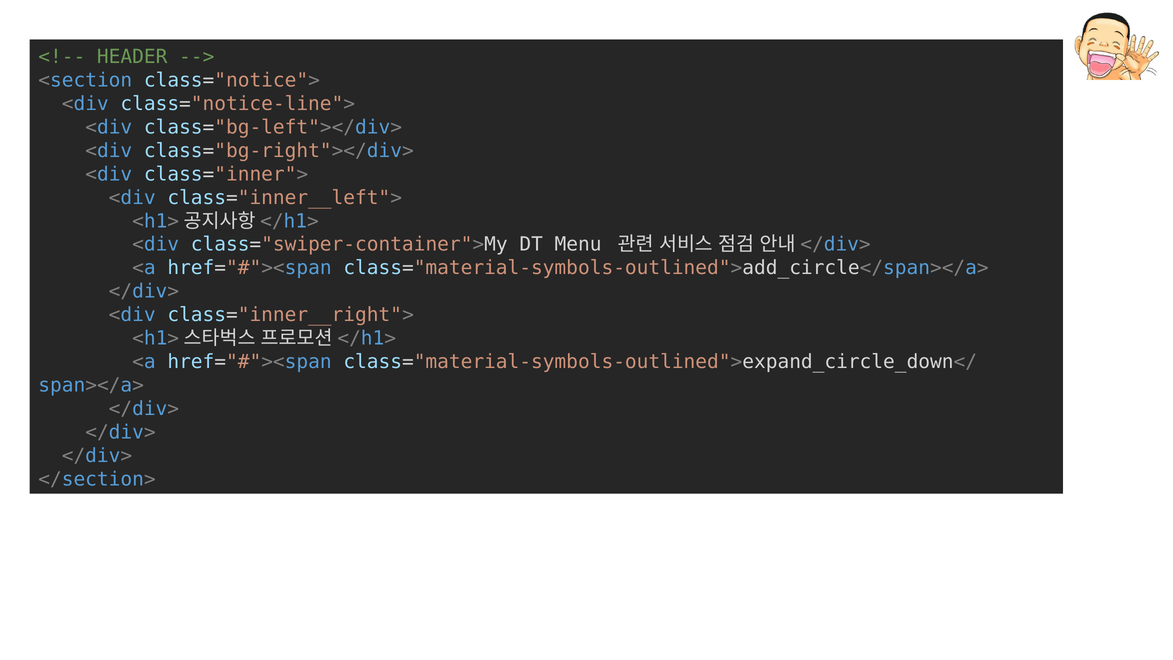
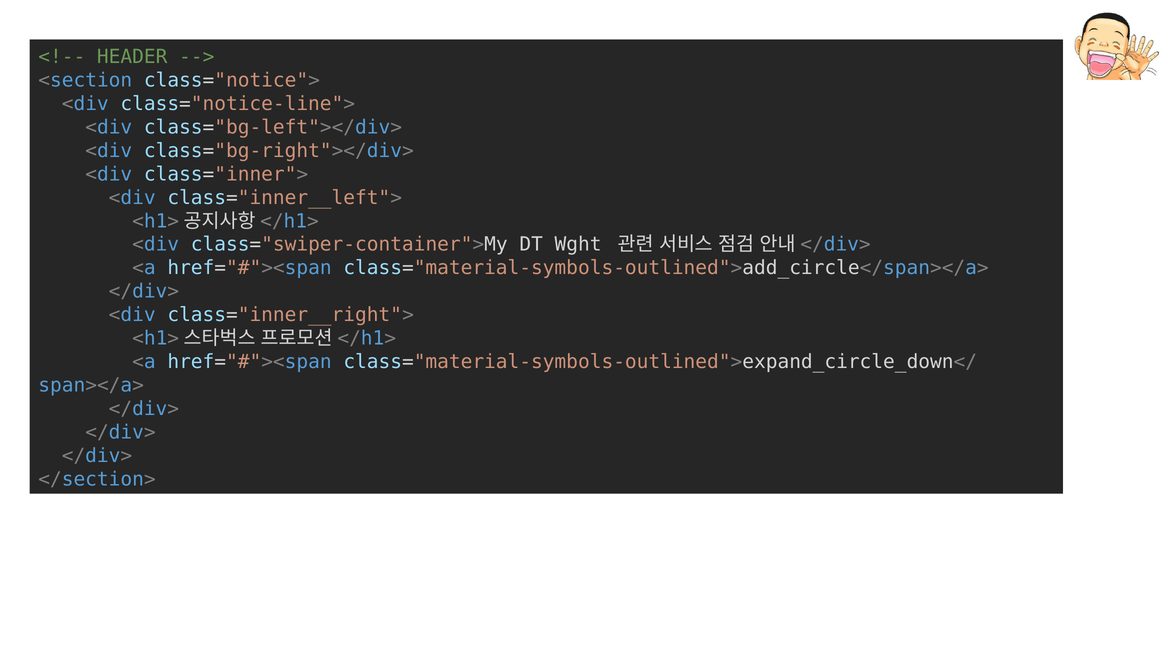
Menu: Menu -> Wght (578, 244)
